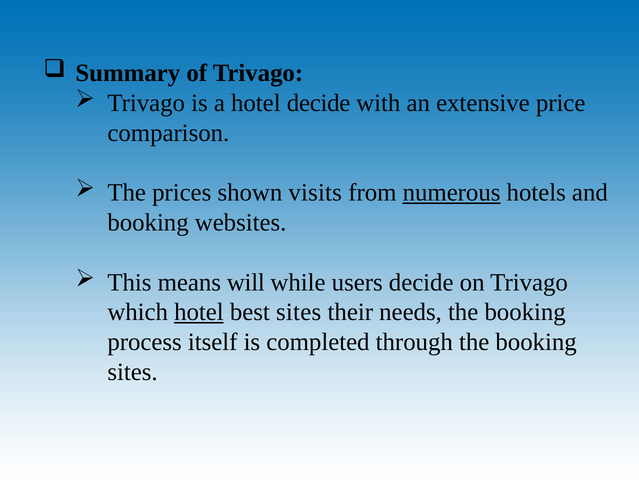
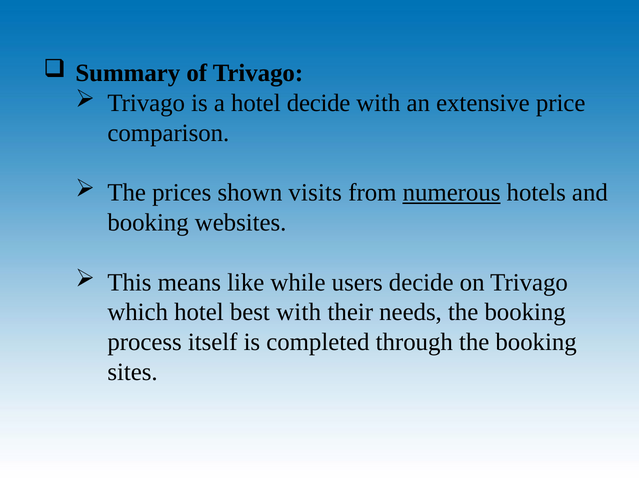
will: will -> like (246, 282)
hotel underline: present -> none (199, 312)
best sites: sites -> with (299, 312)
